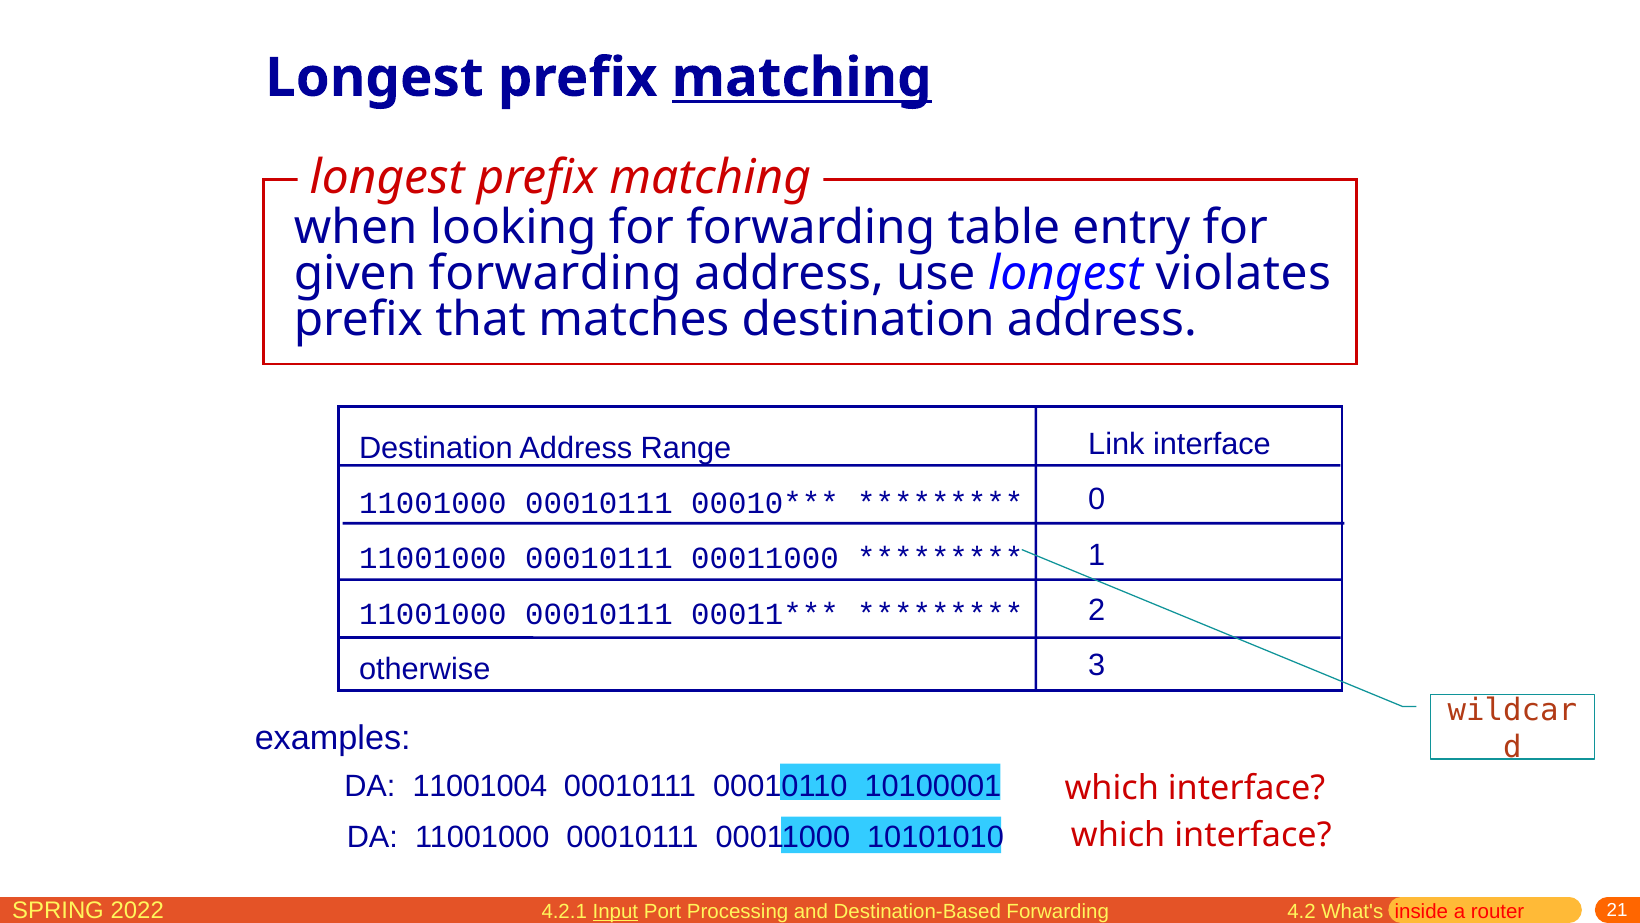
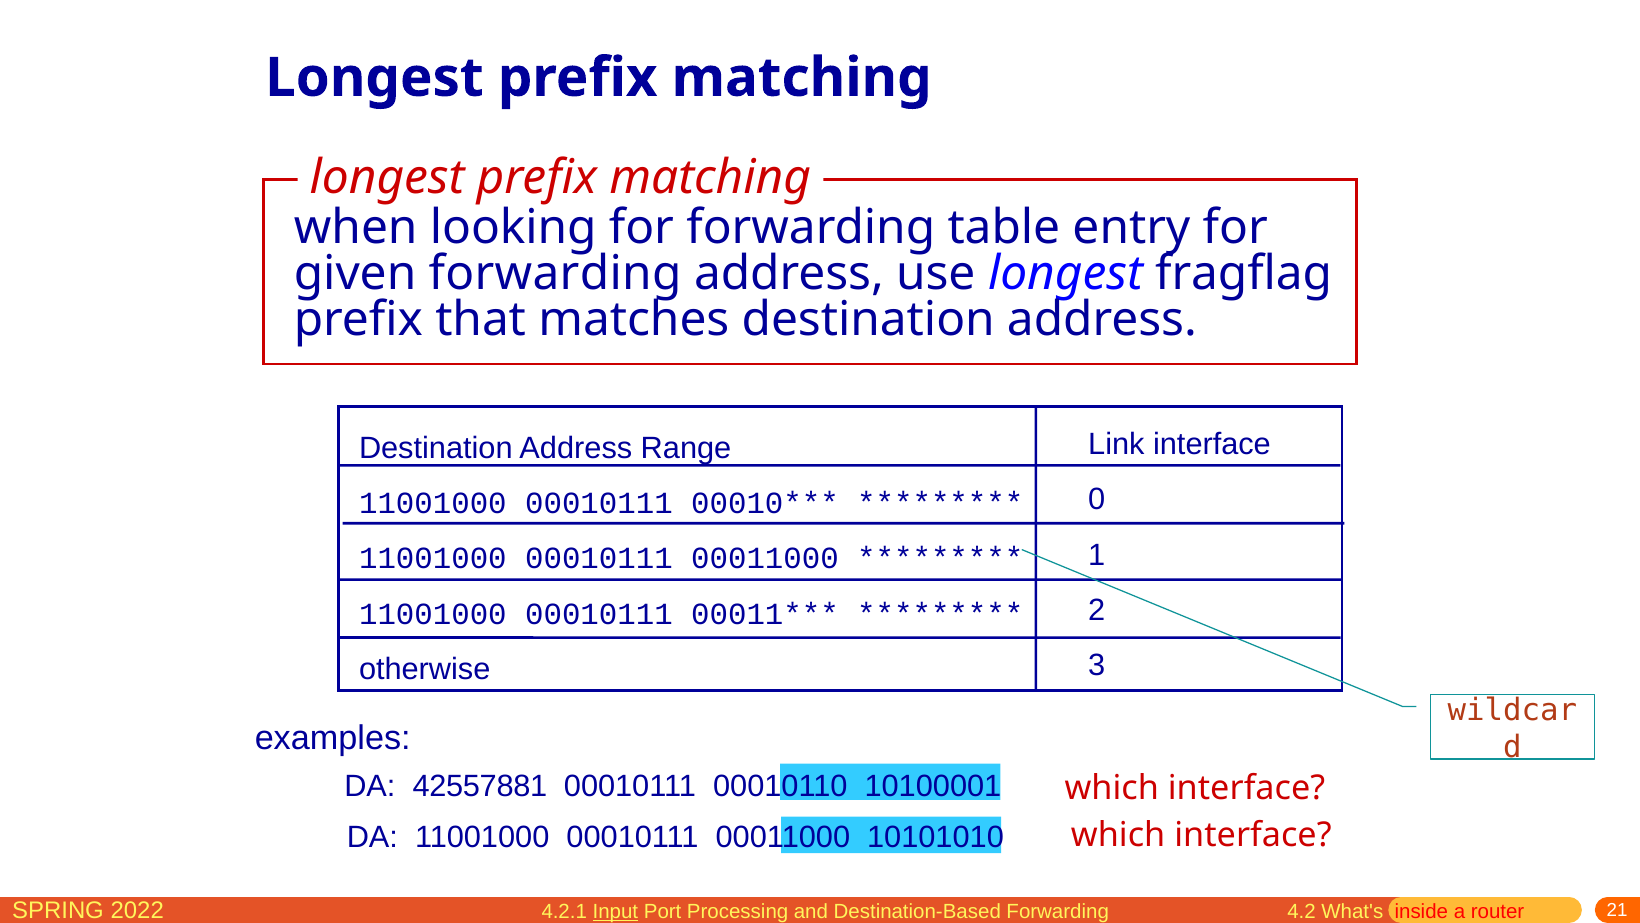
matching underline: present -> none (802, 78)
violates: violates -> fragflag (1244, 274)
11001004: 11001004 -> 42557881 (480, 786)
